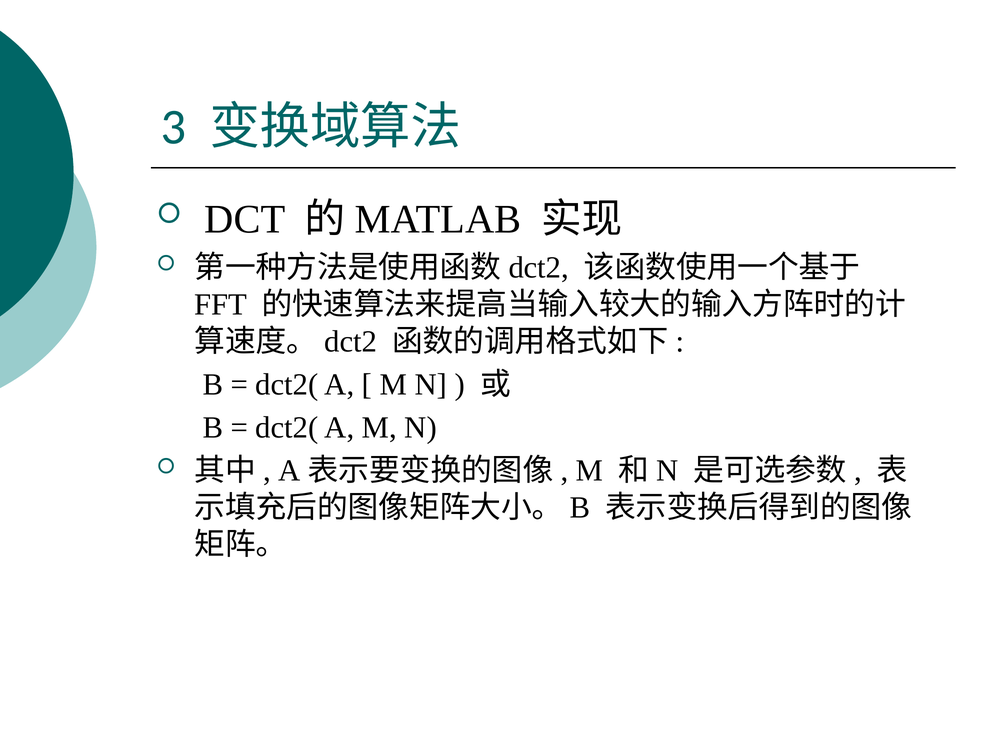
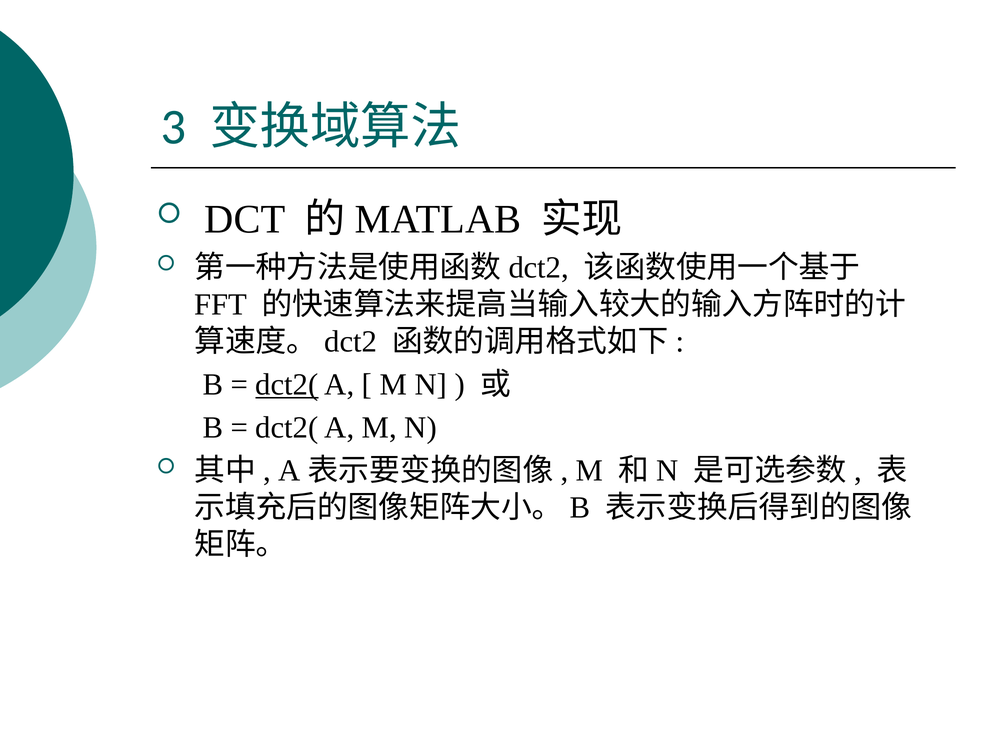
dct2( underline: none -> present (287, 384)
